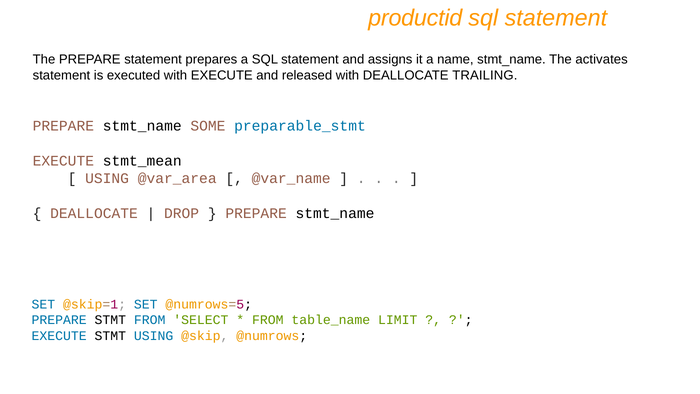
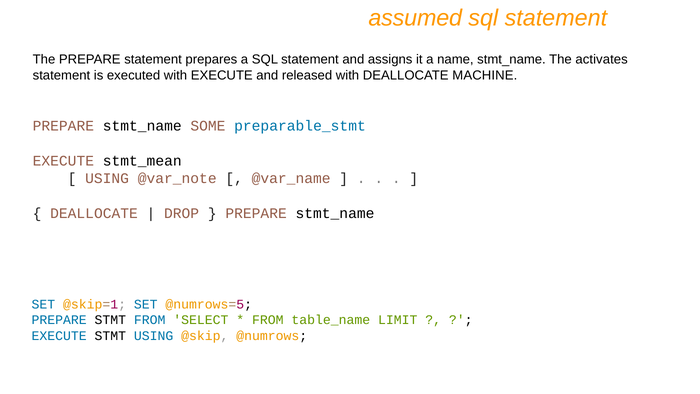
productid: productid -> assumed (415, 18)
TRAILING: TRAILING -> MACHINE (485, 75)
@var_area: @var_area -> @var_note (177, 179)
